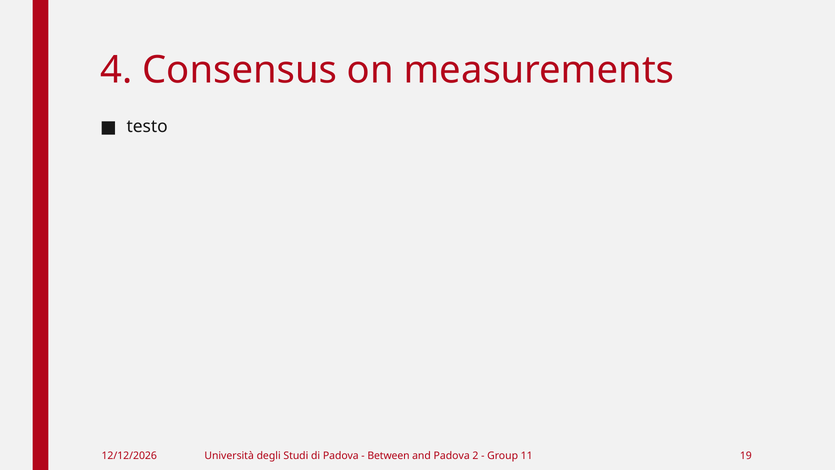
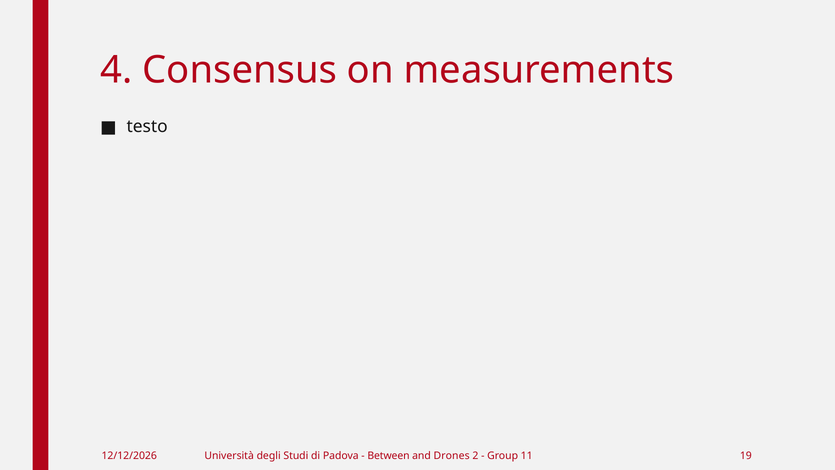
and Padova: Padova -> Drones (452, 456)
